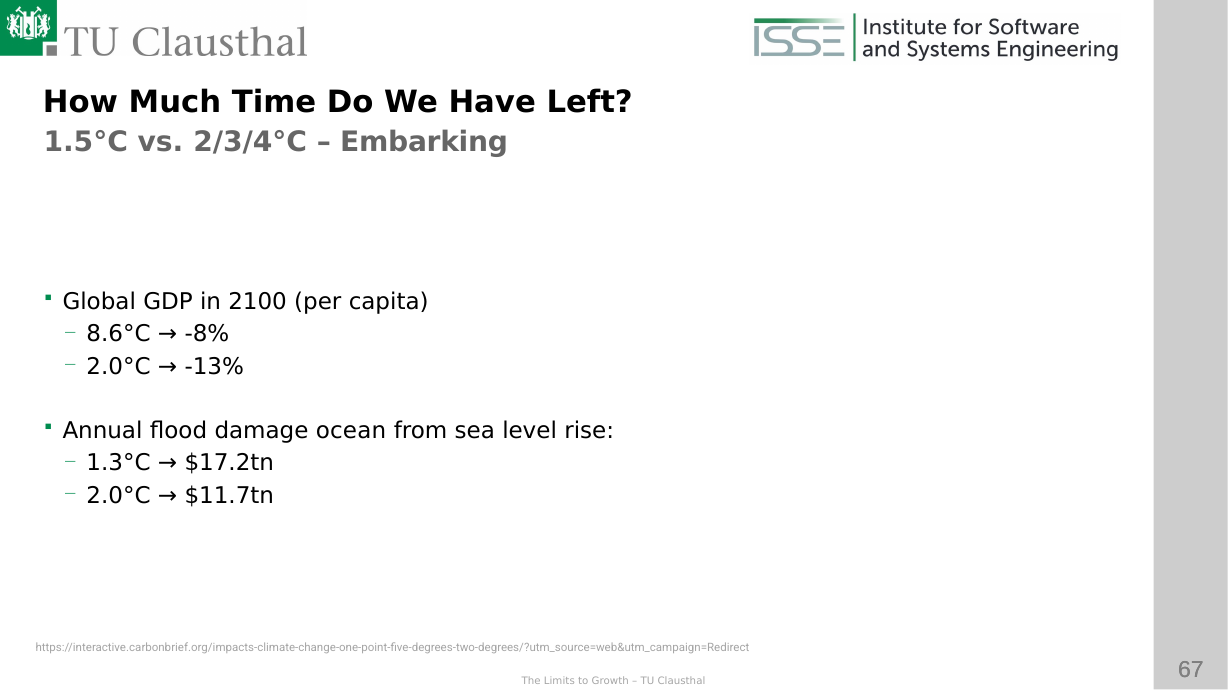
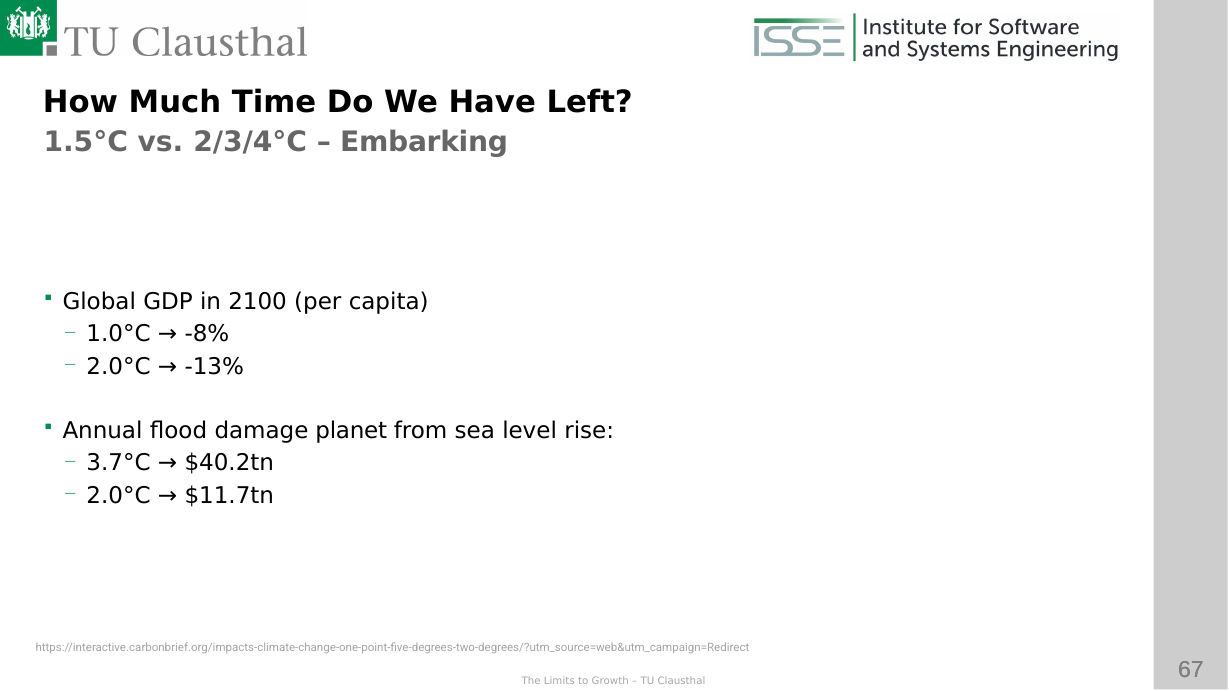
8.6°C: 8.6°C -> 1.0°C (119, 334)
ocean: ocean -> planet (351, 431)
1.3°C: 1.3°C -> 3.7°C (119, 463)
$17.2tn: $17.2tn -> $40.2tn (229, 463)
